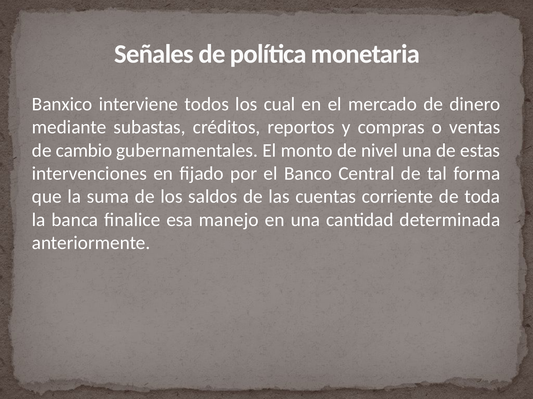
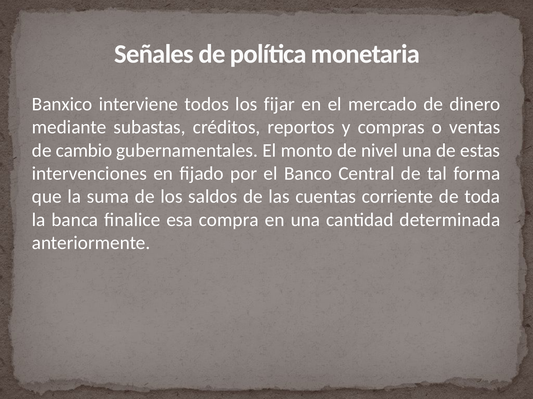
cual: cual -> fijar (279, 104)
manejo: manejo -> compra (229, 220)
